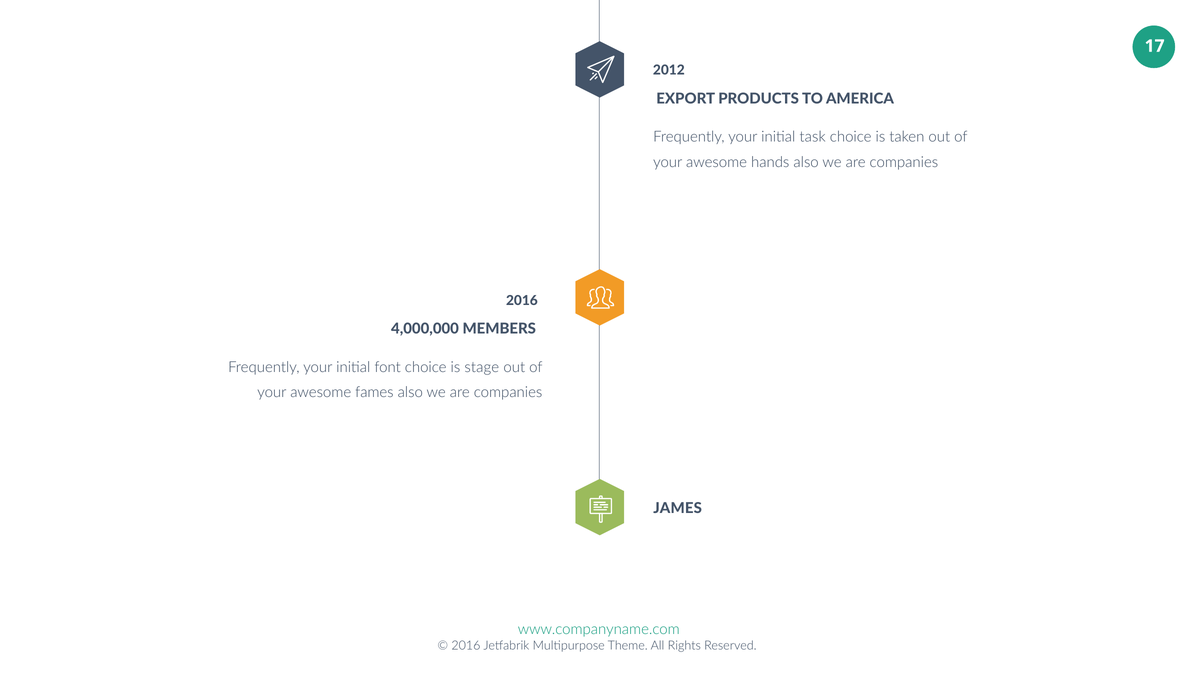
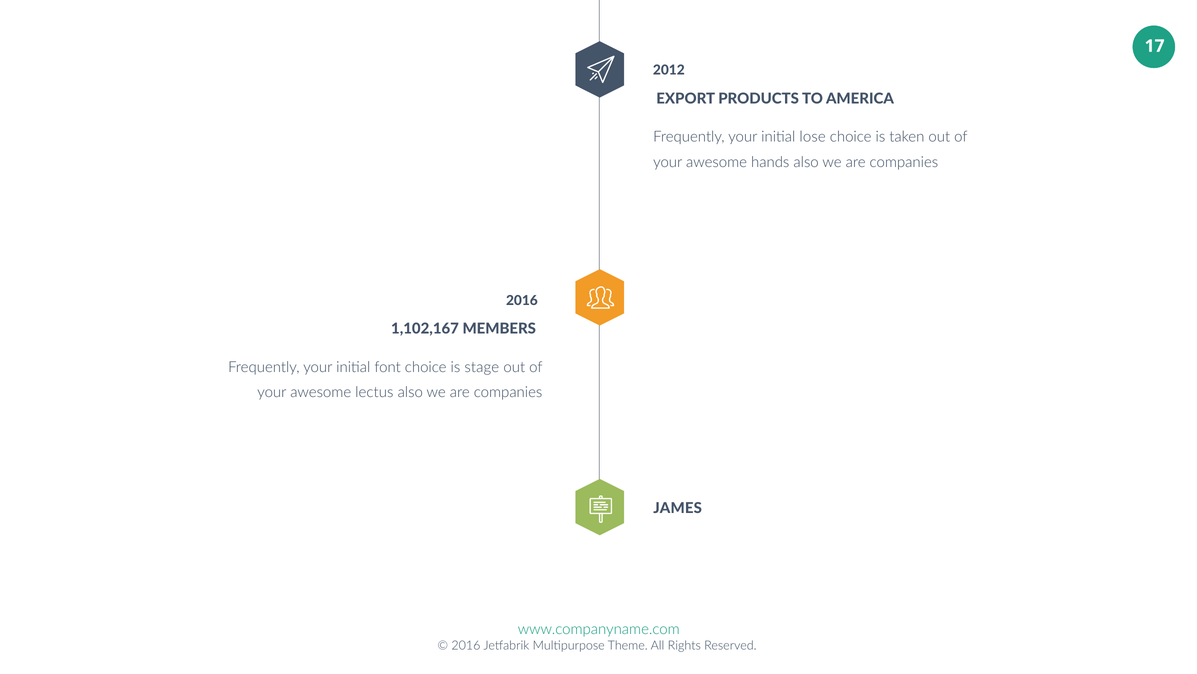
task: task -> lose (813, 137)
4,000,000: 4,000,000 -> 1,102,167 (425, 329)
fames: fames -> lectus (374, 392)
